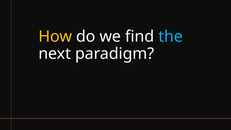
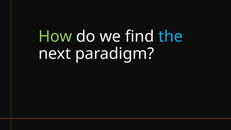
How colour: yellow -> light green (55, 37)
